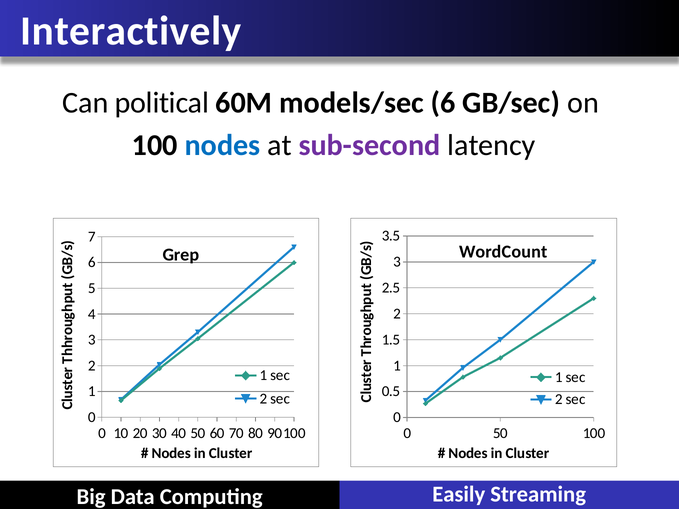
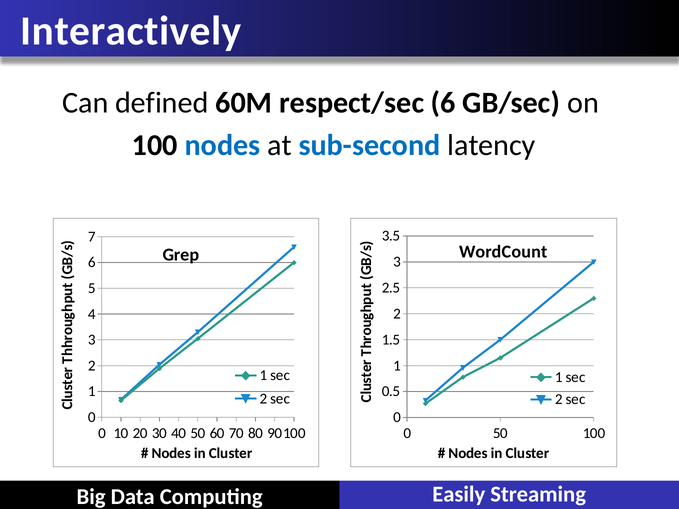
political: political -> defined (162, 103)
models/sec: models/sec -> respect/sec (352, 103)
sub-second colour: purple -> blue (369, 145)
